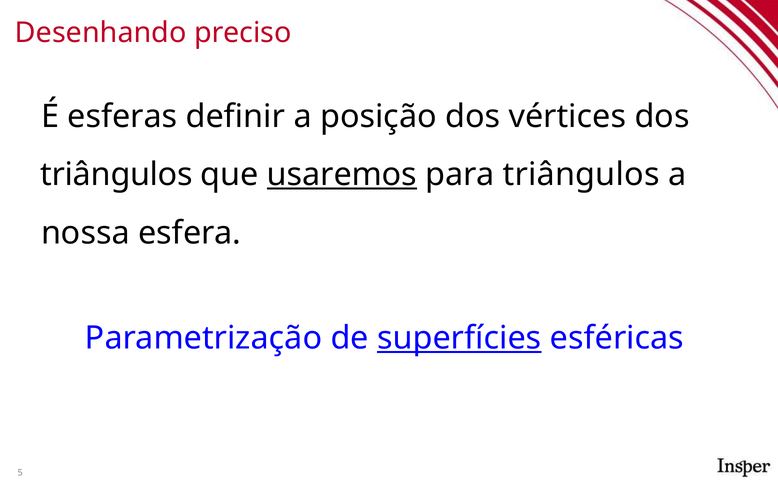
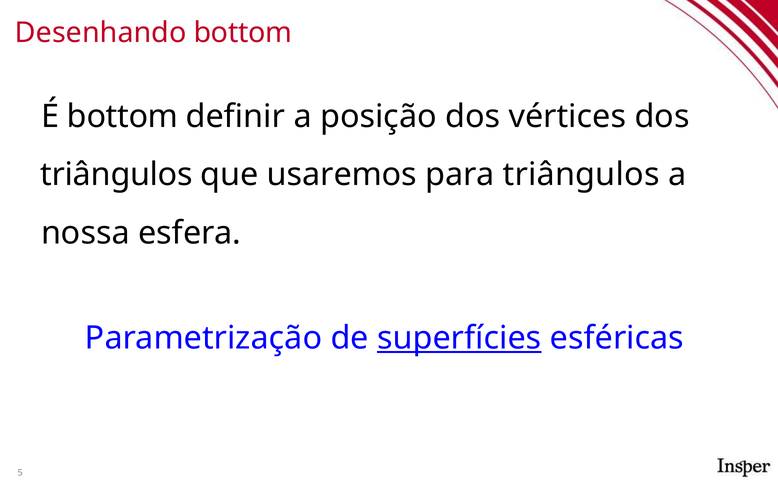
Desenhando preciso: preciso -> bottom (243, 33)
É esferas: esferas -> bottom (123, 116)
usaremos underline: present -> none (342, 175)
